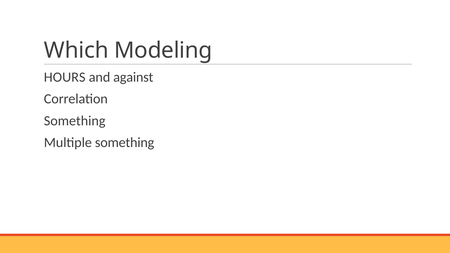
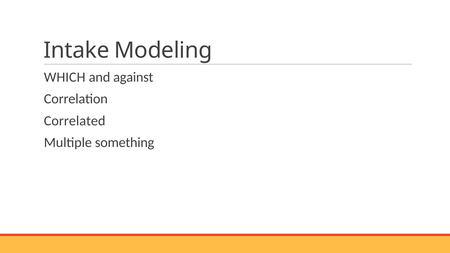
Which: Which -> Intake (76, 50)
HOURS: HOURS -> WHICH (65, 77)
Something: Something -> Correlated (75, 121)
